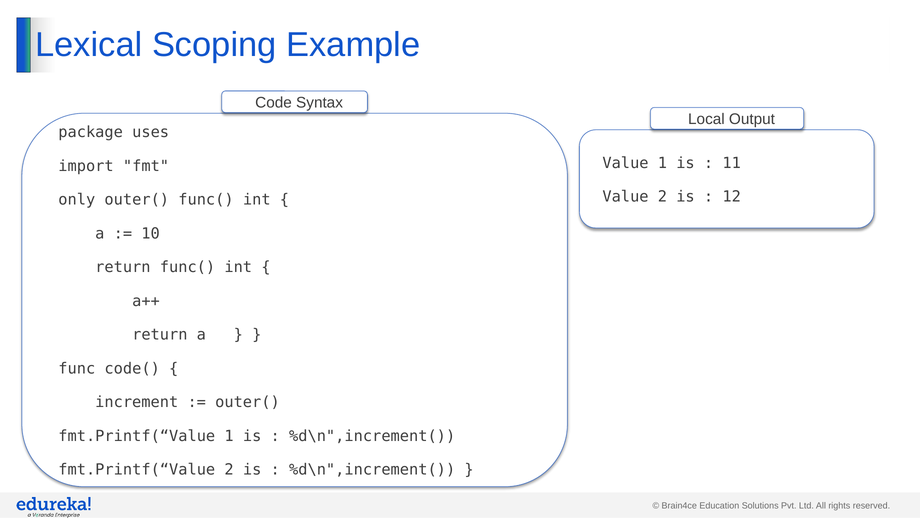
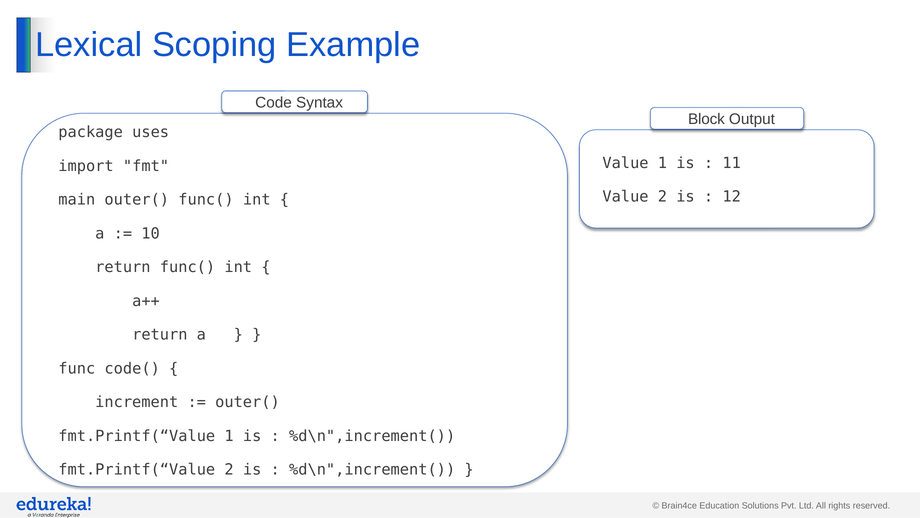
Local: Local -> Block (706, 119)
only: only -> main (77, 200)
